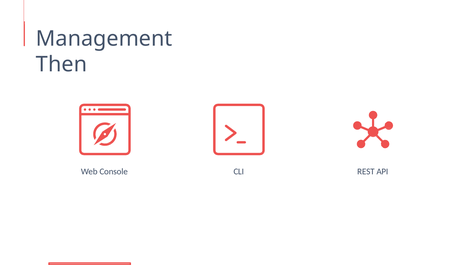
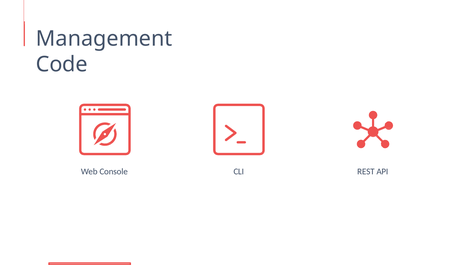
Then: Then -> Code (62, 65)
